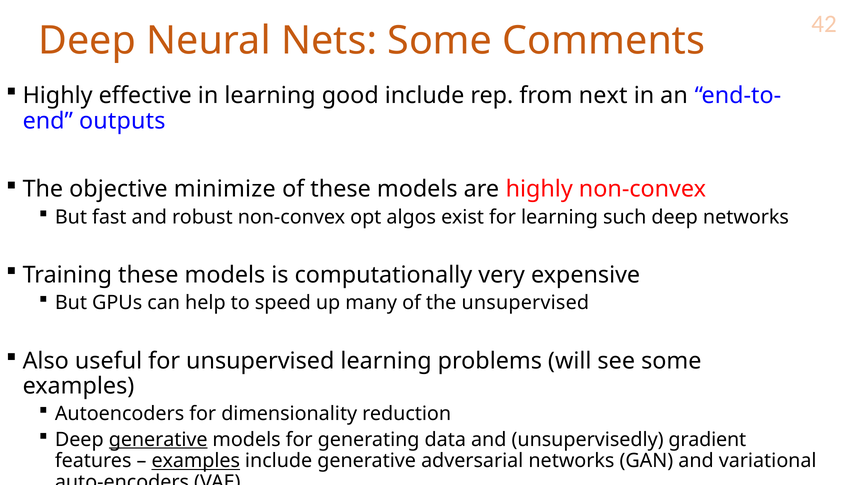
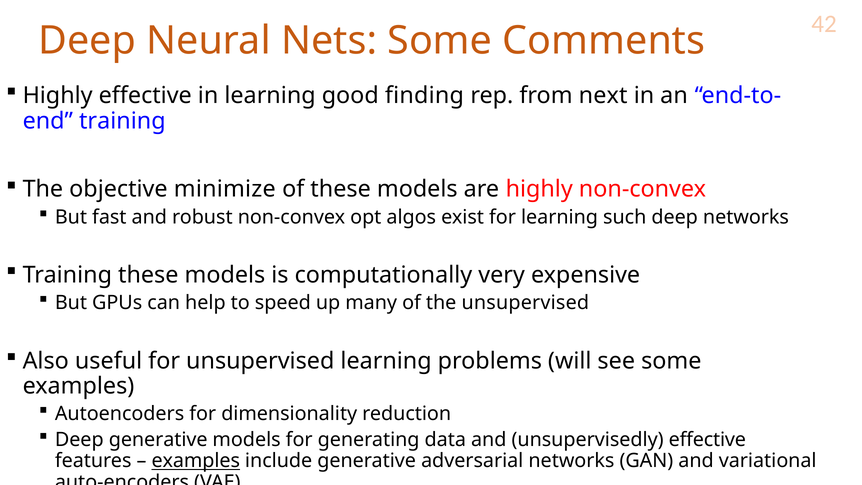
good include: include -> finding (424, 96)
outputs: outputs -> training (122, 121)
generative underline: present -> none (158, 439)
unsupervisedly gradient: gradient -> effective (707, 439)
